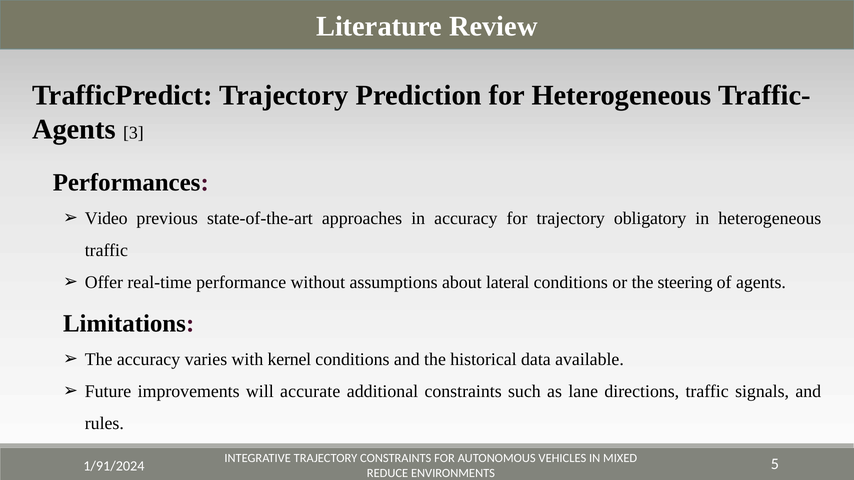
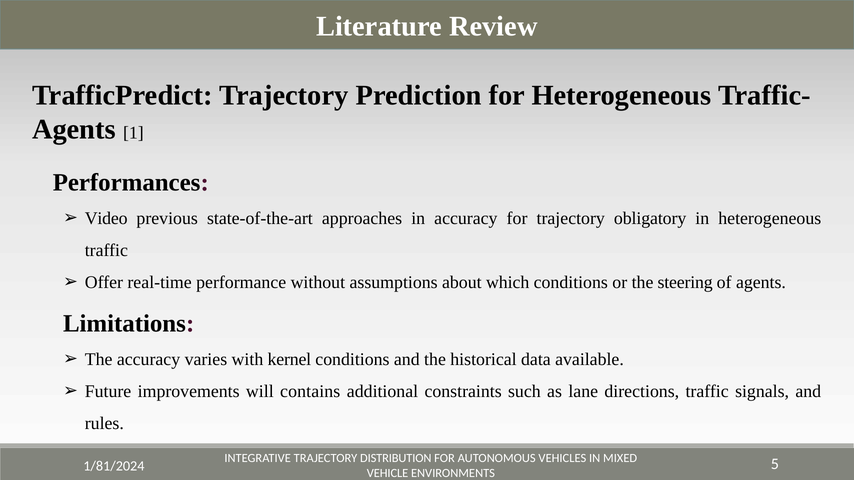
3: 3 -> 1 (133, 133)
lateral: lateral -> which (508, 283)
accurate: accurate -> contains (310, 392)
TRAJECTORY CONSTRAINTS: CONSTRAINTS -> DISTRIBUTION (396, 459)
1/91/2024: 1/91/2024 -> 1/81/2024 (114, 466)
REDUCE: REDUCE -> VEHICLE (388, 474)
